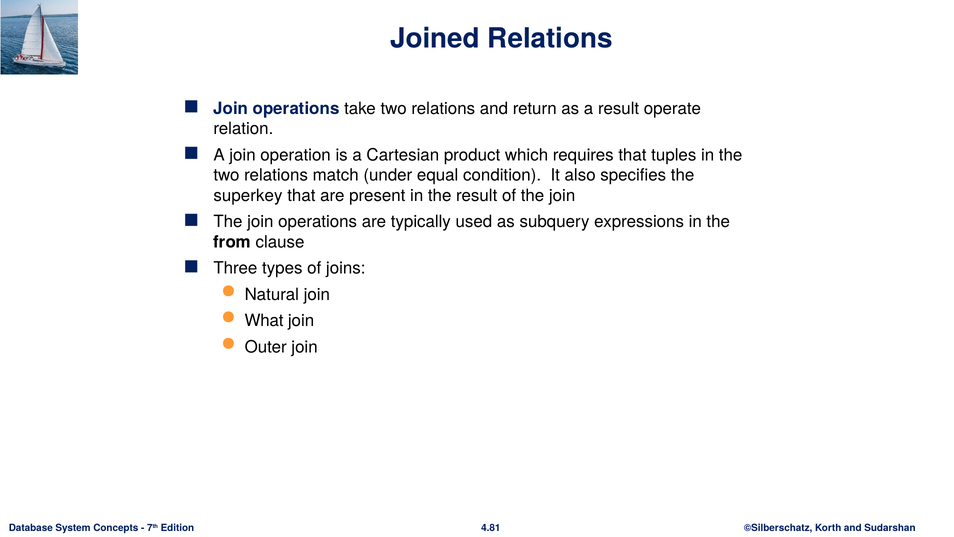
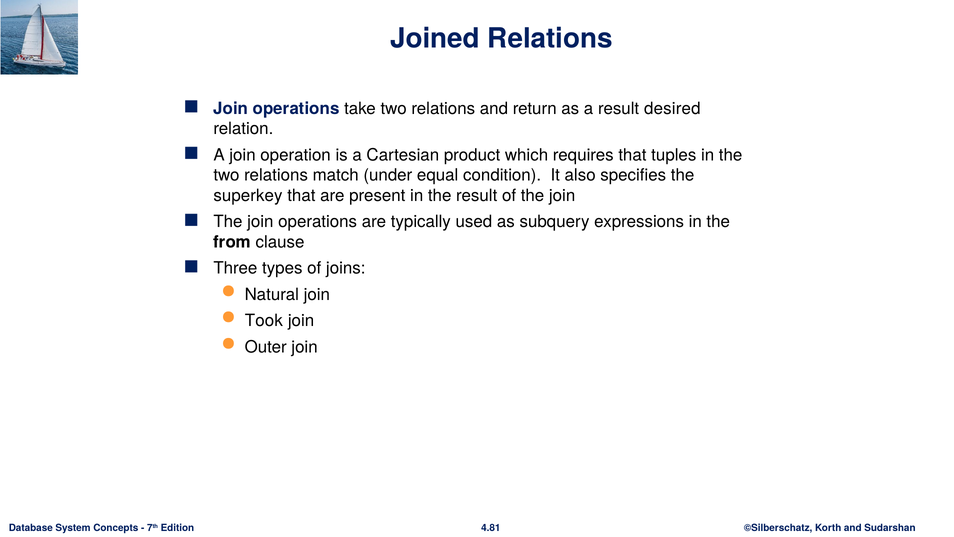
operate: operate -> desired (672, 108)
What: What -> Took (264, 321)
